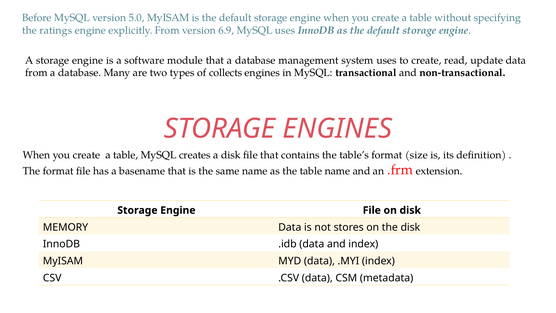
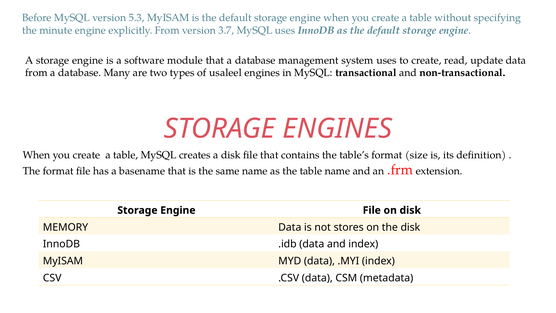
5.0: 5.0 -> 5.3 (137, 18)
ratings: ratings -> minute (56, 30)
6.9: 6.9 -> 3.7 (226, 30)
collects: collects -> usaleel (225, 73)
